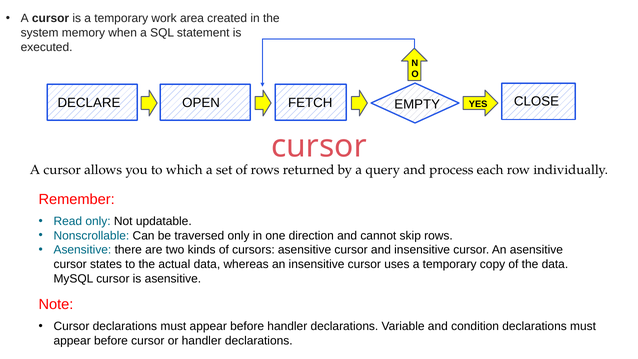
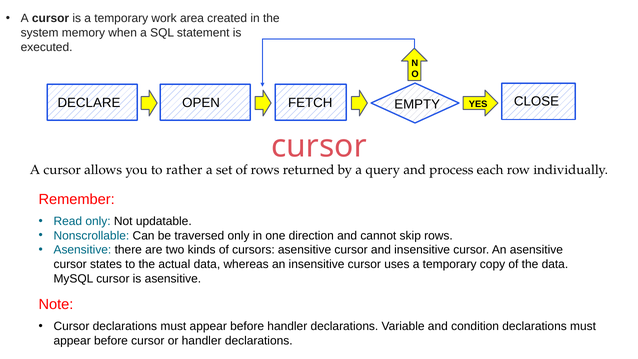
which: which -> rather (184, 170)
